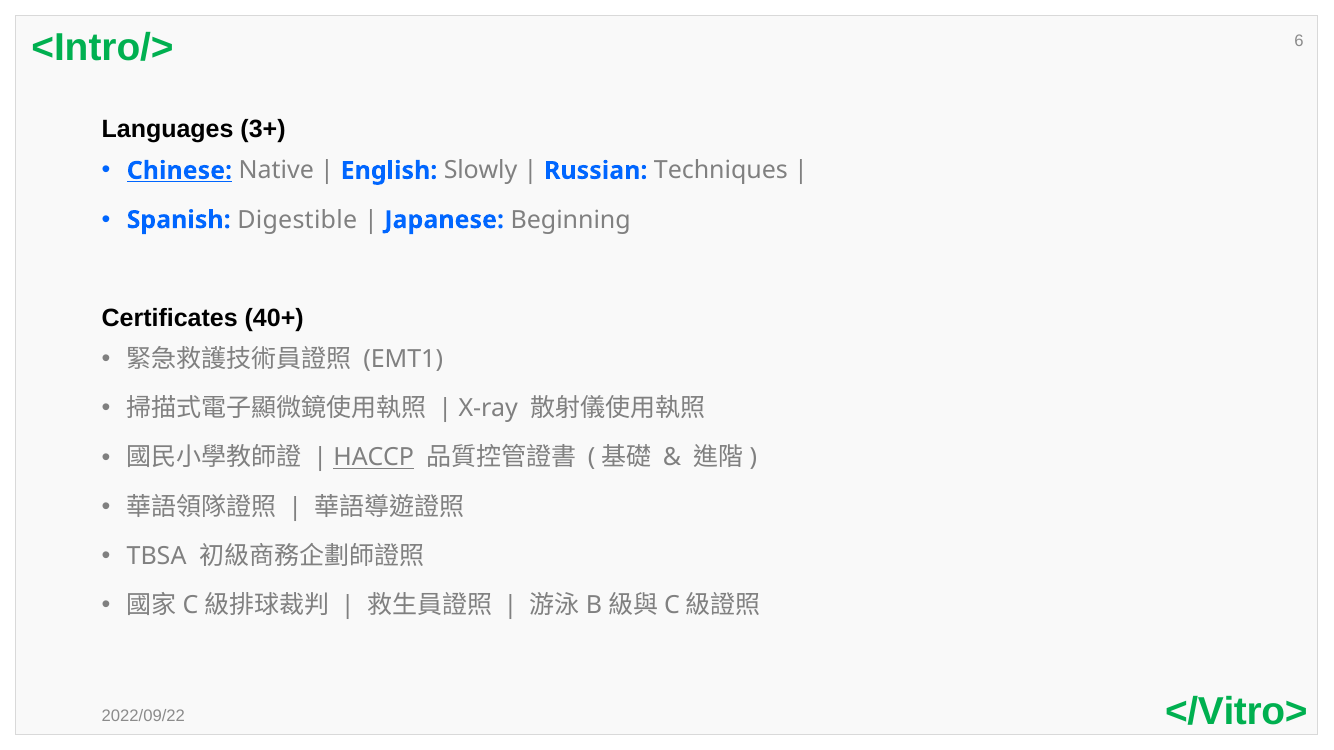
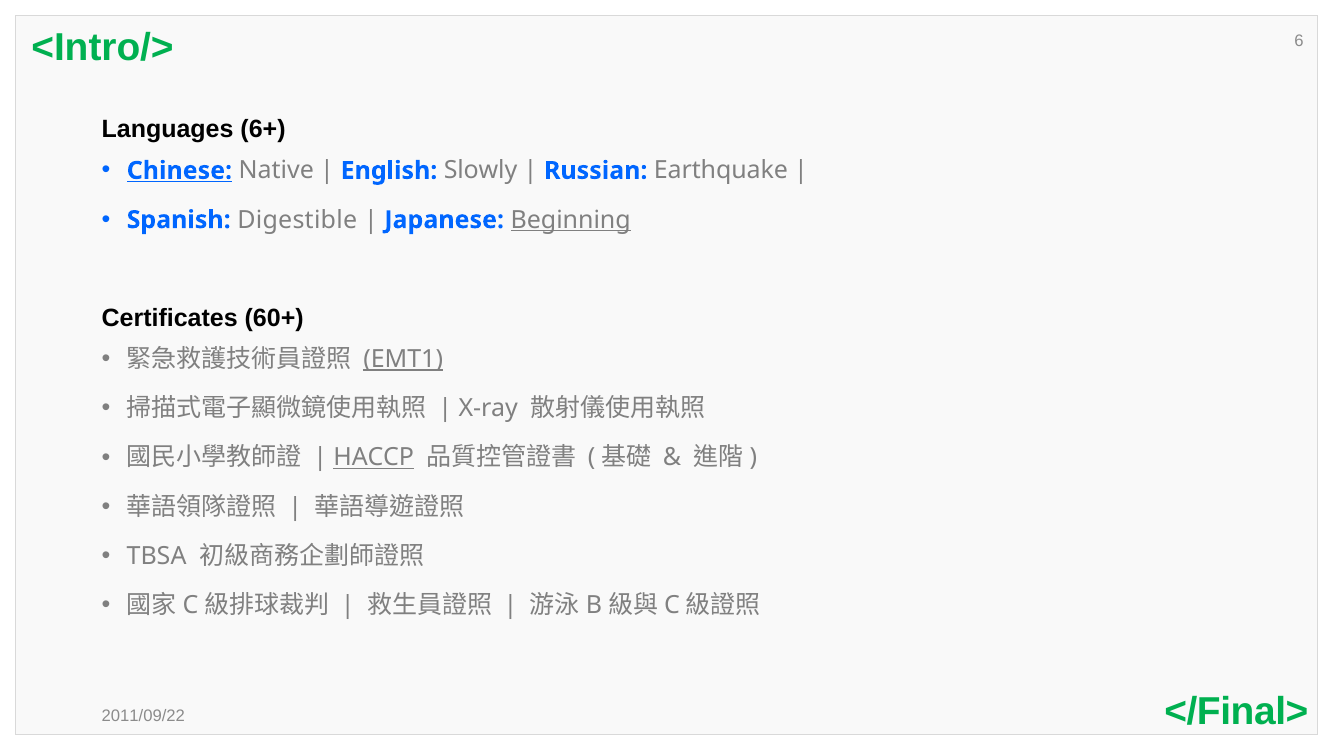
3+: 3+ -> 6+ (263, 130)
Techniques: Techniques -> Earthquake (721, 171)
Beginning underline: none -> present (571, 220)
40+: 40+ -> 60+ (274, 318)
EMT1 underline: none -> present (403, 359)
</Vitro>: </Vitro> -> </Final> (1236, 712)
2022/09/22: 2022/09/22 -> 2011/09/22 (143, 717)
